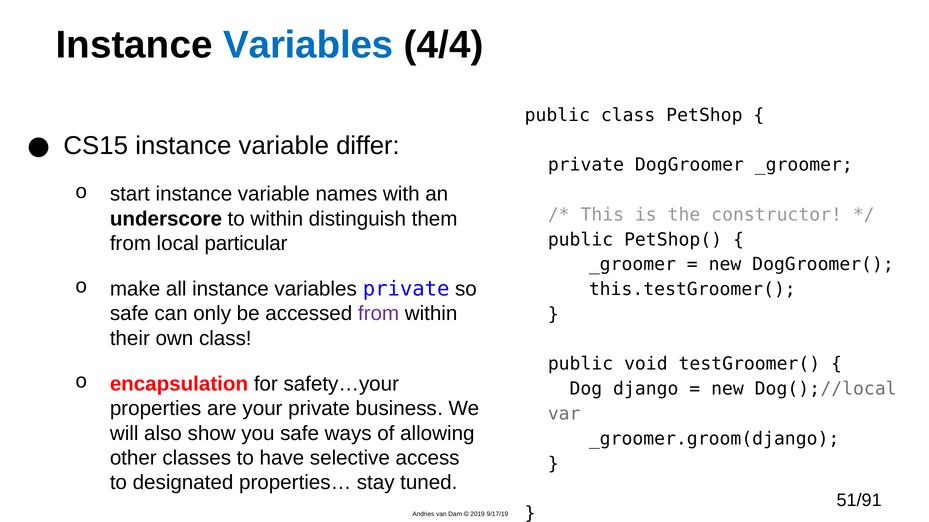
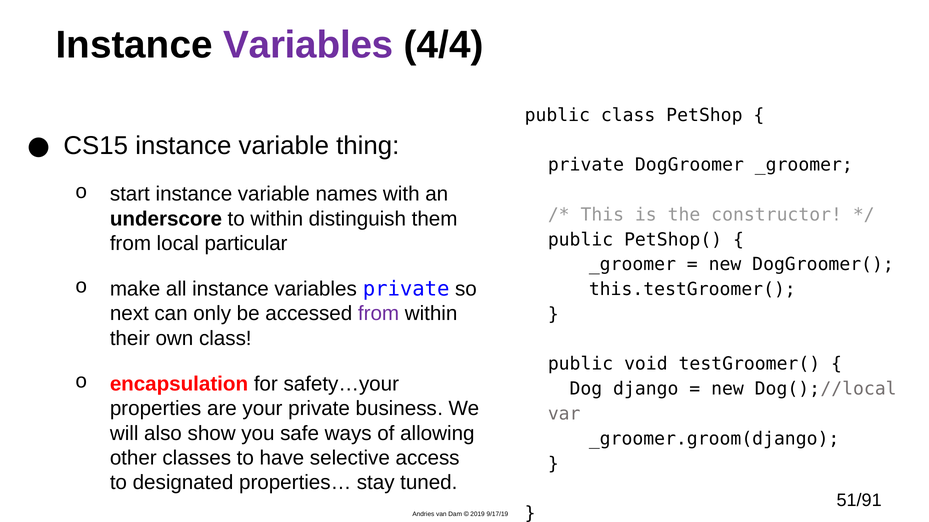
Variables colour: blue -> purple (308, 45)
differ: differ -> thing (368, 146)
safe: safe -> next (129, 314)
